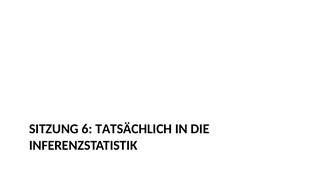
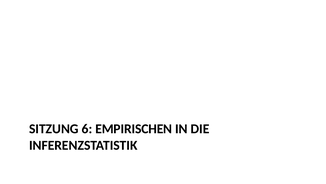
TATSÄCHLICH: TATSÄCHLICH -> EMPIRISCHEN (134, 129)
